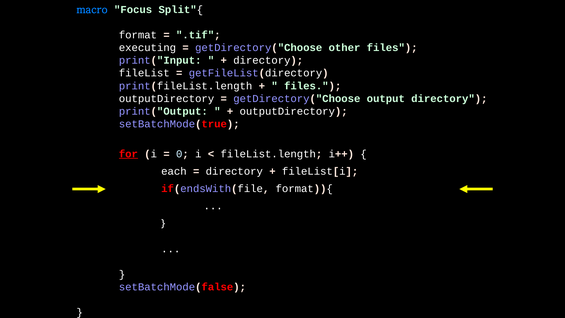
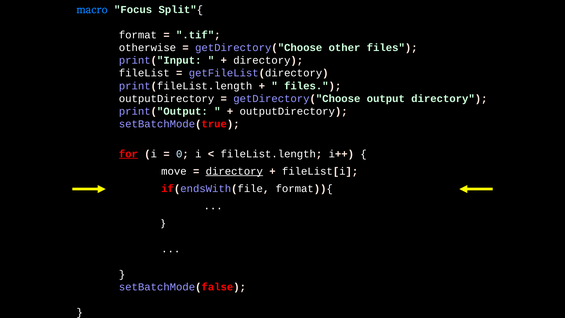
executing: executing -> otherwise (147, 48)
each: each -> move (174, 171)
directory underline: none -> present (234, 171)
